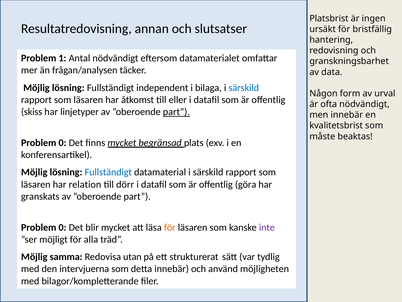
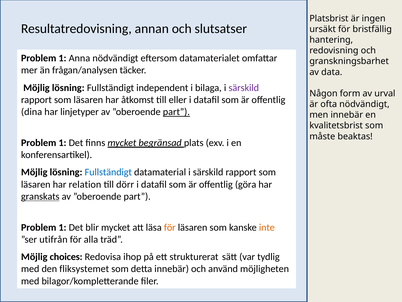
Antal: Antal -> Anna (79, 58)
särskild colour: blue -> purple (244, 88)
skiss: skiss -> dina (32, 112)
0: 0 -> 1 (62, 143)
granskats underline: none -> present (40, 196)
0: 0 -> 1 (62, 227)
inte colour: purple -> orange (267, 227)
möjligt: möjligt -> utifrån (53, 239)
samma: samma -> choices (66, 256)
utan: utan -> ihop (132, 256)
intervjuerna: intervjuerna -> fliksystemet (84, 269)
